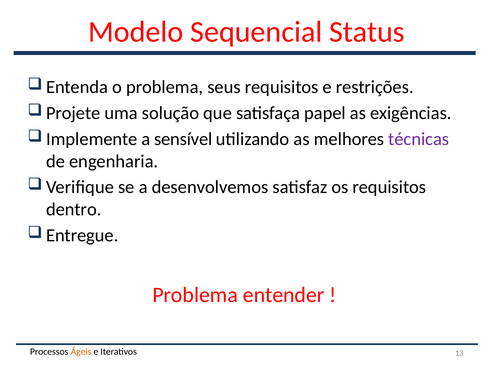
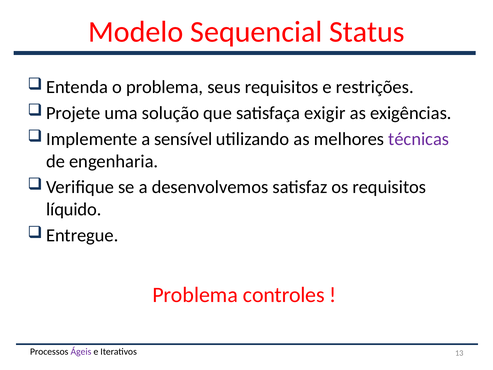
papel: papel -> exigir (325, 113)
dentro: dentro -> líquido (74, 209)
entender: entender -> controles (284, 295)
Ágeis colour: orange -> purple (81, 352)
